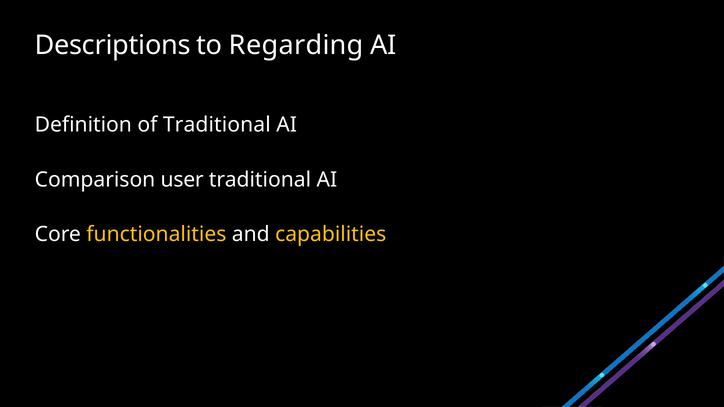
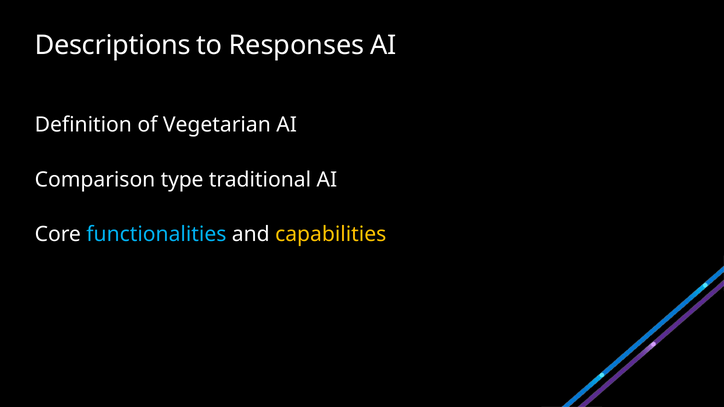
Regarding: Regarding -> Responses (296, 45)
of Traditional: Traditional -> Vegetarian (217, 125)
user: user -> type (182, 180)
functionalities colour: yellow -> light blue (156, 235)
